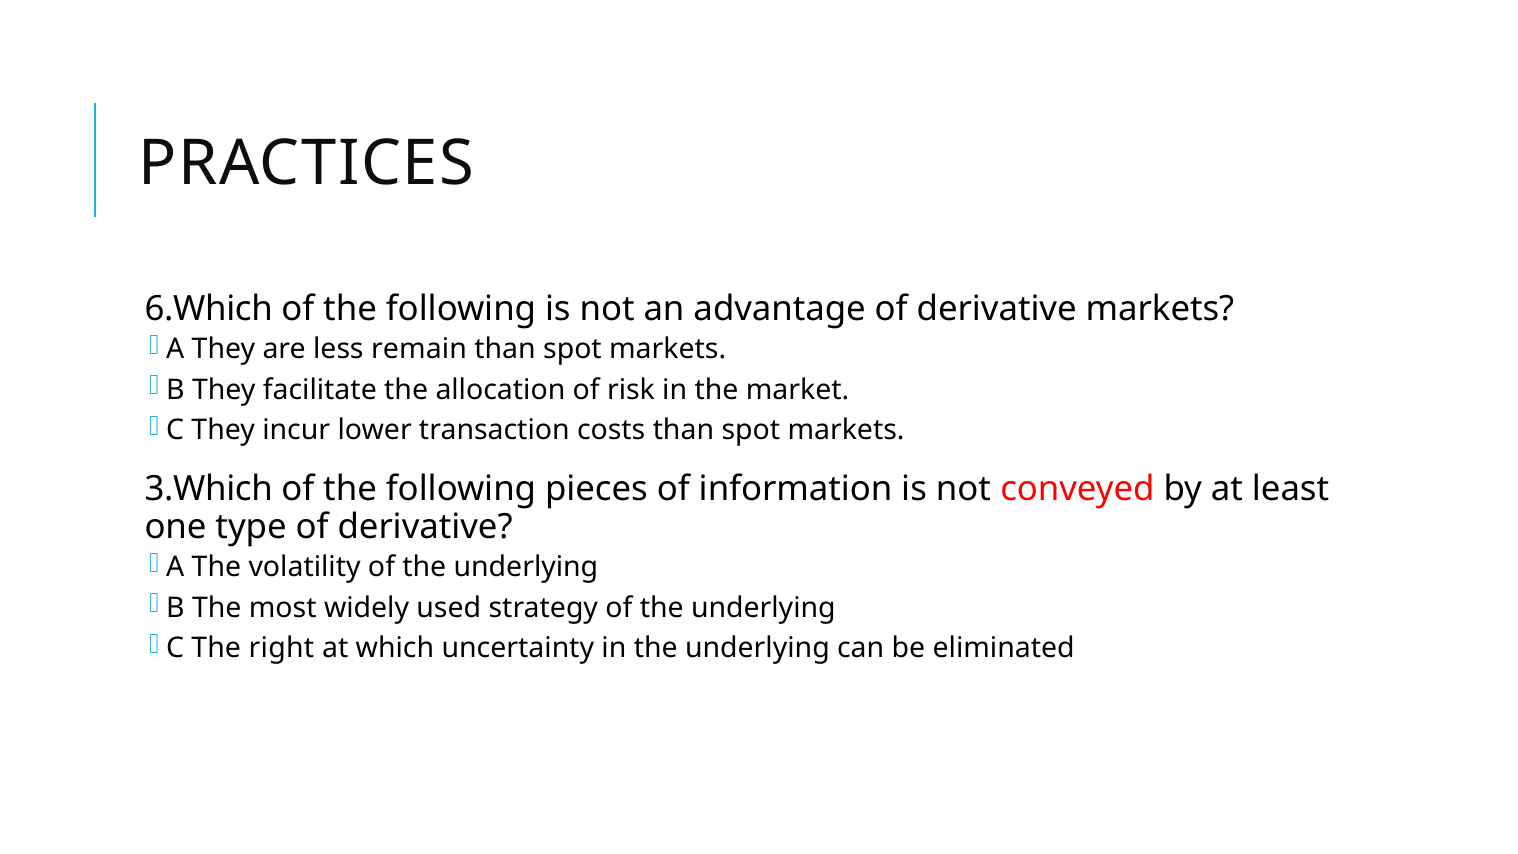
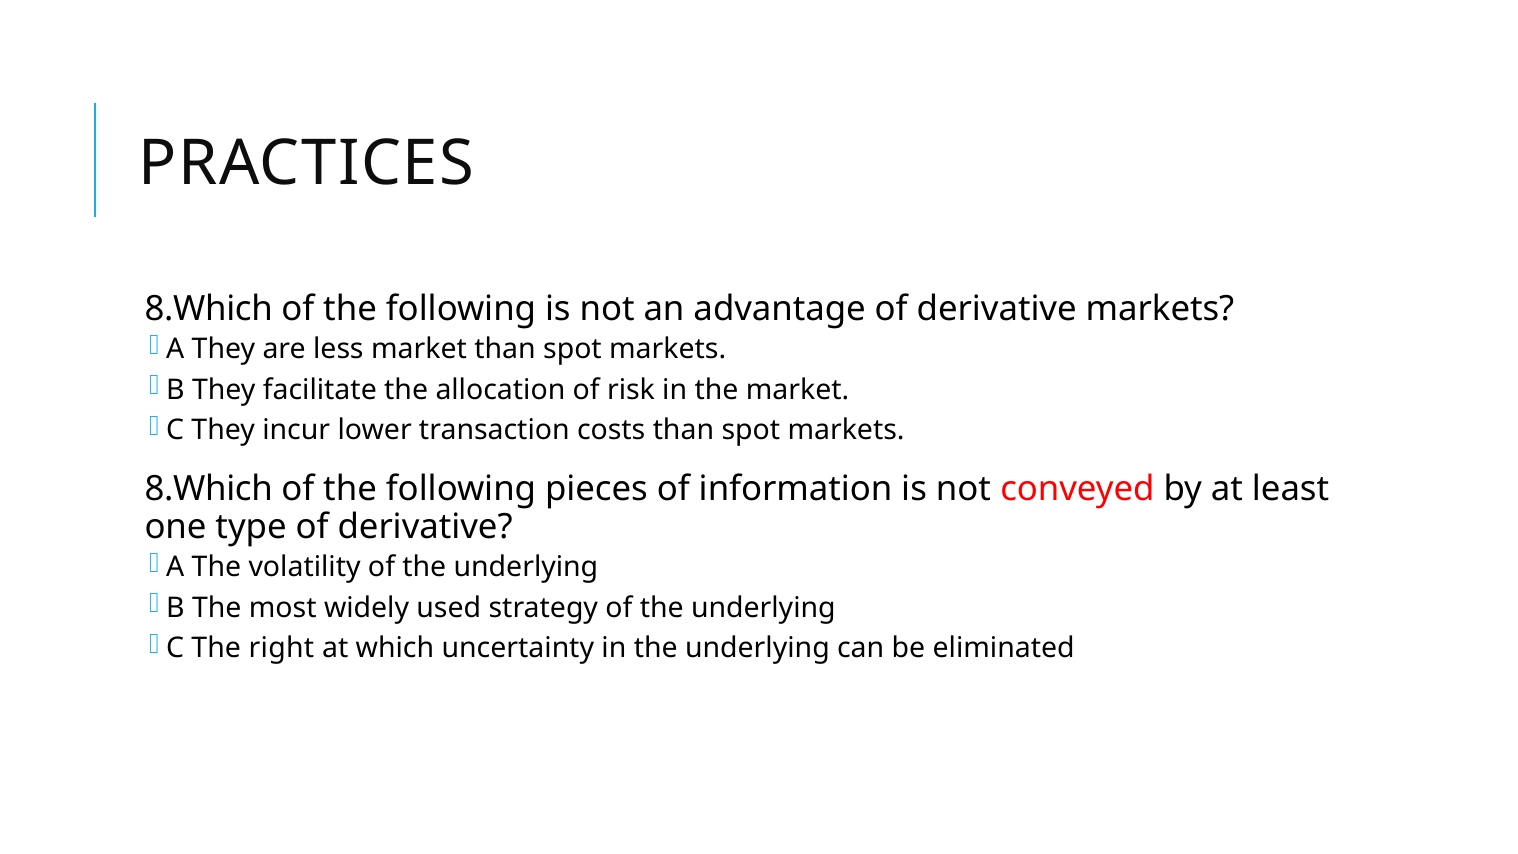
6.Which: 6.Which -> 8.Which (209, 309)
less remain: remain -> market (419, 349)
3.Which: 3.Which -> 8.Which (209, 489)
